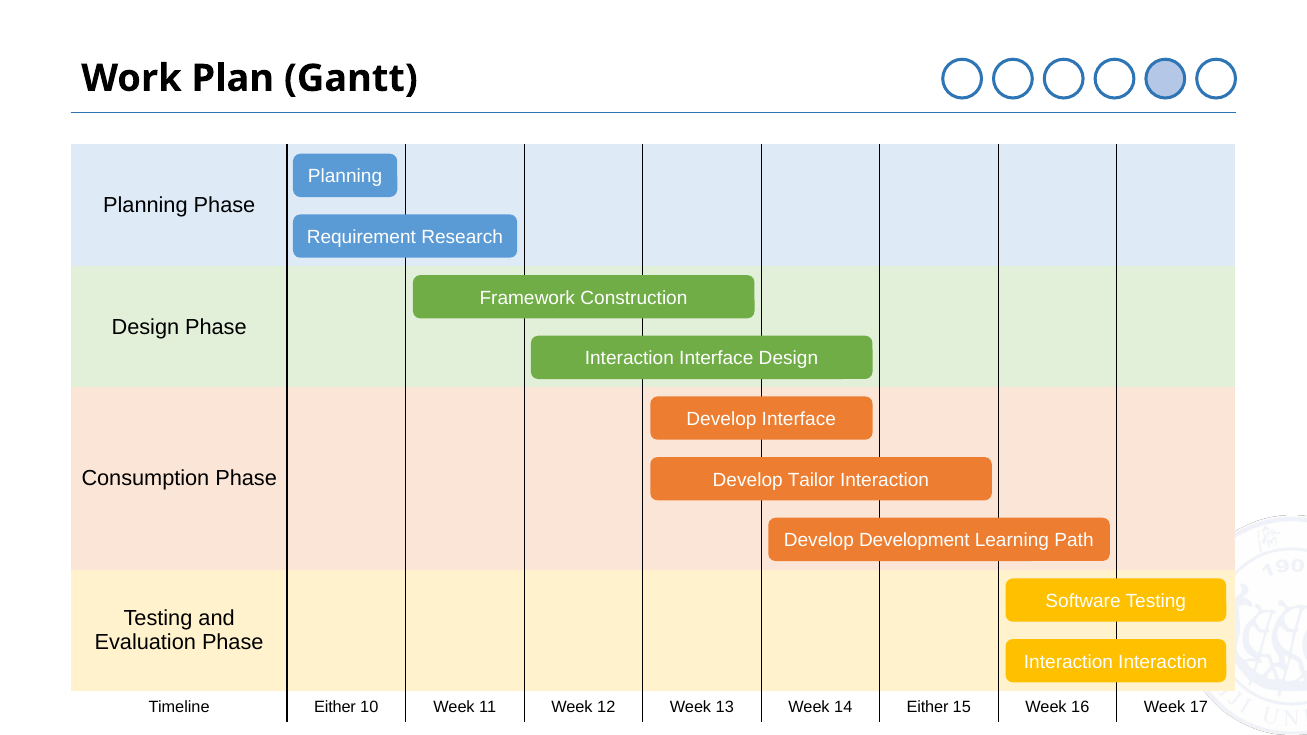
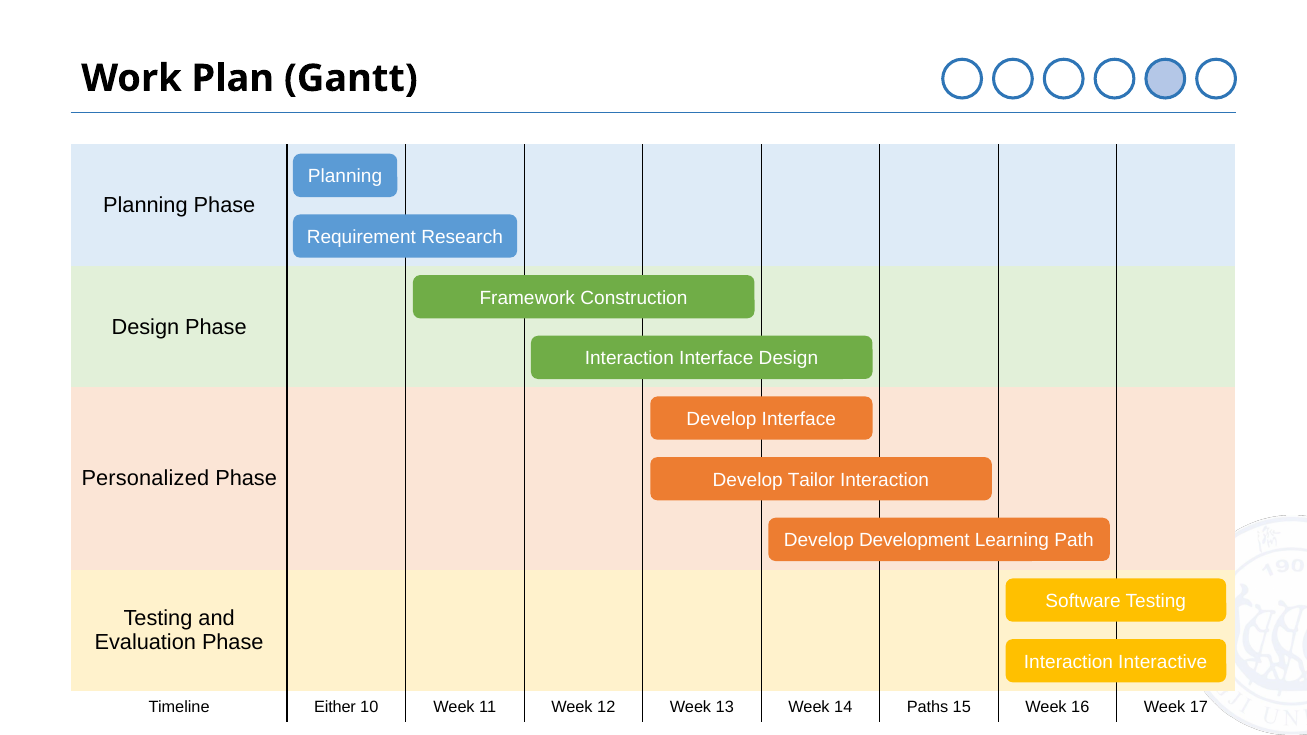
Consumption: Consumption -> Personalized (145, 479)
Interaction Interaction: Interaction -> Interactive (1163, 662)
14 Either: Either -> Paths (928, 707)
